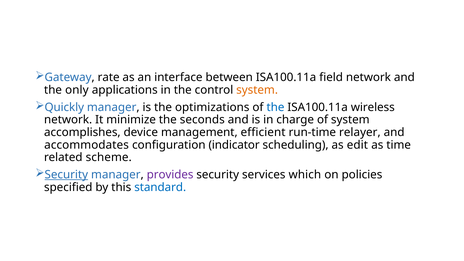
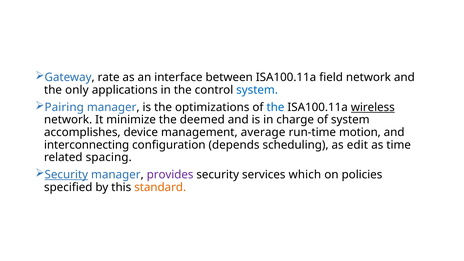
system colour: orange -> blue (257, 90)
Quickly: Quickly -> Pairing (64, 107)
wireless underline: none -> present (373, 107)
seconds: seconds -> deemed (202, 120)
efficient: efficient -> average (263, 132)
relayer: relayer -> motion (360, 132)
accommodates: accommodates -> interconnecting (87, 145)
indicator: indicator -> depends (234, 145)
scheme: scheme -> spacing (109, 157)
standard colour: blue -> orange (160, 187)
